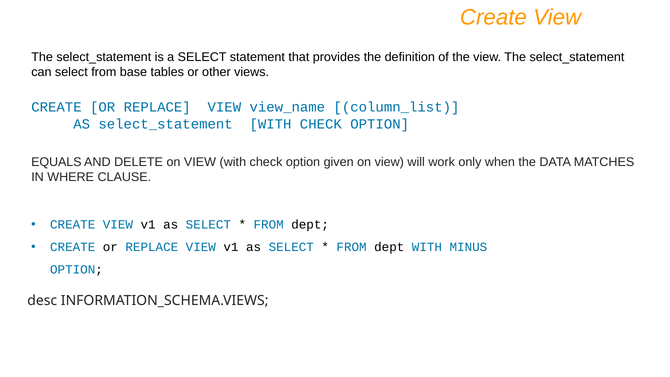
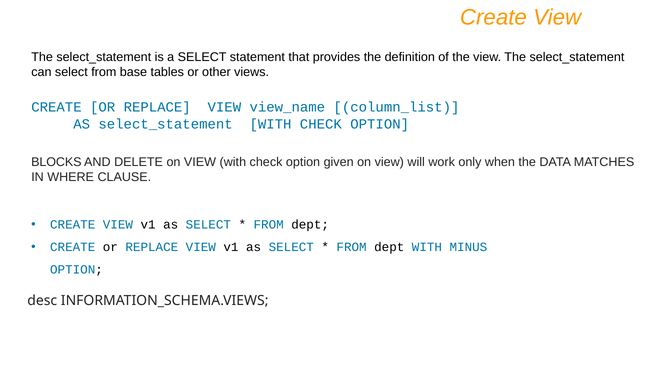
EQUALS: EQUALS -> BLOCKS (56, 162)
